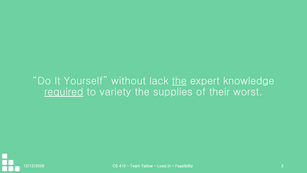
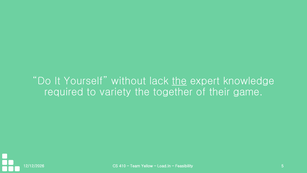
required underline: present -> none (64, 92)
supplies: supplies -> together (173, 92)
worst: worst -> game (248, 92)
